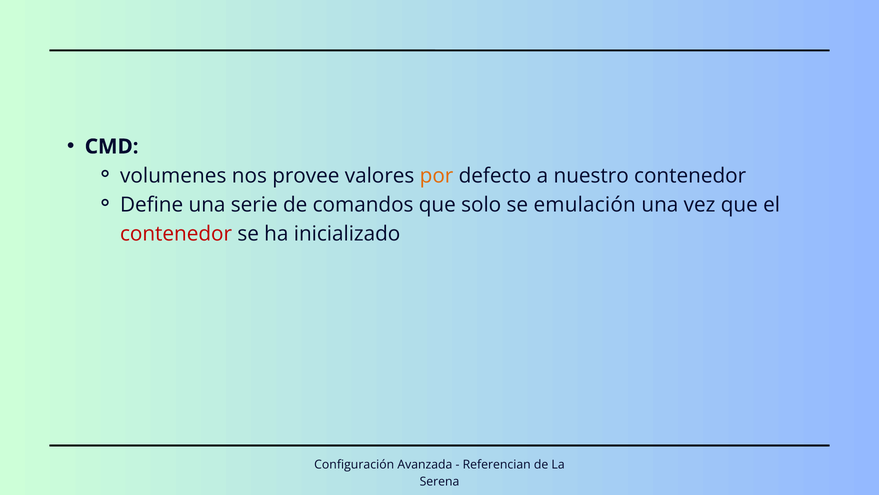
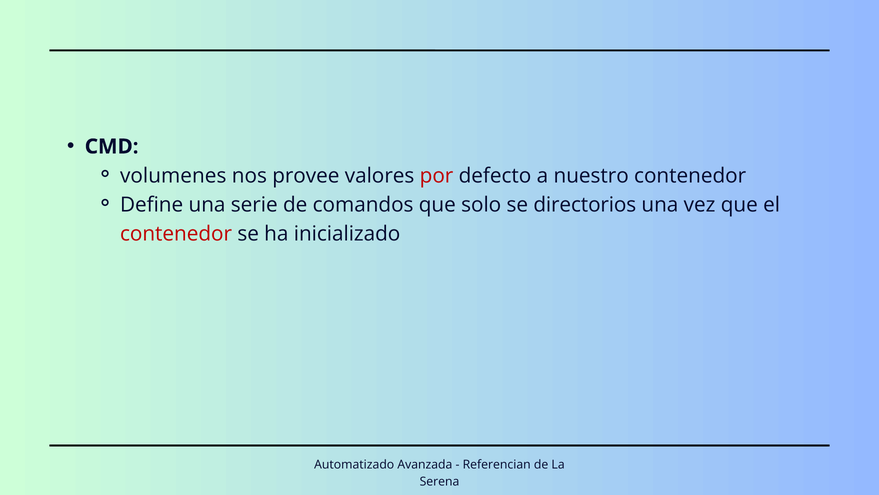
por colour: orange -> red (437, 175)
emulación: emulación -> directorios (585, 205)
Configuración: Configuración -> Automatizado (354, 464)
